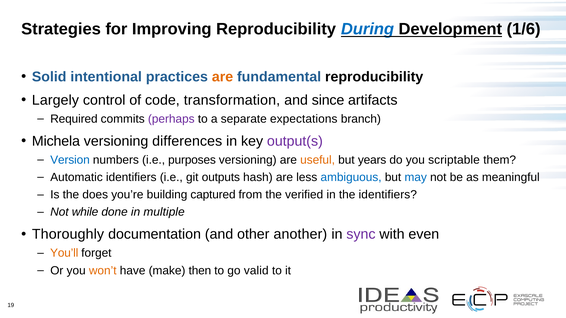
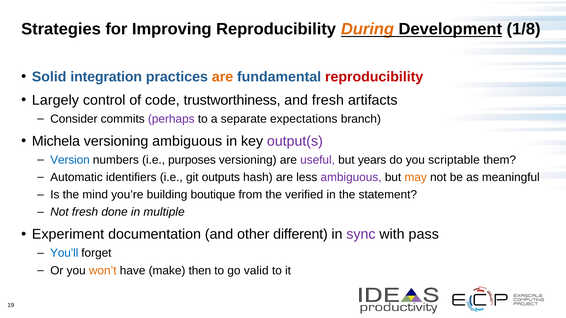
During colour: blue -> orange (367, 29)
1/6: 1/6 -> 1/8 (524, 29)
intentional: intentional -> integration (106, 77)
reproducibility colour: black -> red (374, 77)
transformation: transformation -> trustworthiness (232, 100)
and since: since -> fresh (328, 100)
Required: Required -> Consider (74, 119)
versioning differences: differences -> ambiguous (187, 141)
useful colour: orange -> purple (318, 160)
ambiguous colour: blue -> purple (351, 177)
may colour: blue -> orange (416, 177)
does: does -> mind (95, 195)
captured: captured -> boutique (213, 195)
the identifiers: identifiers -> statement (388, 195)
Not while: while -> fresh (85, 212)
Thoroughly: Thoroughly -> Experiment (68, 235)
another: another -> different (301, 235)
even: even -> pass (424, 235)
You’ll colour: orange -> blue (64, 253)
